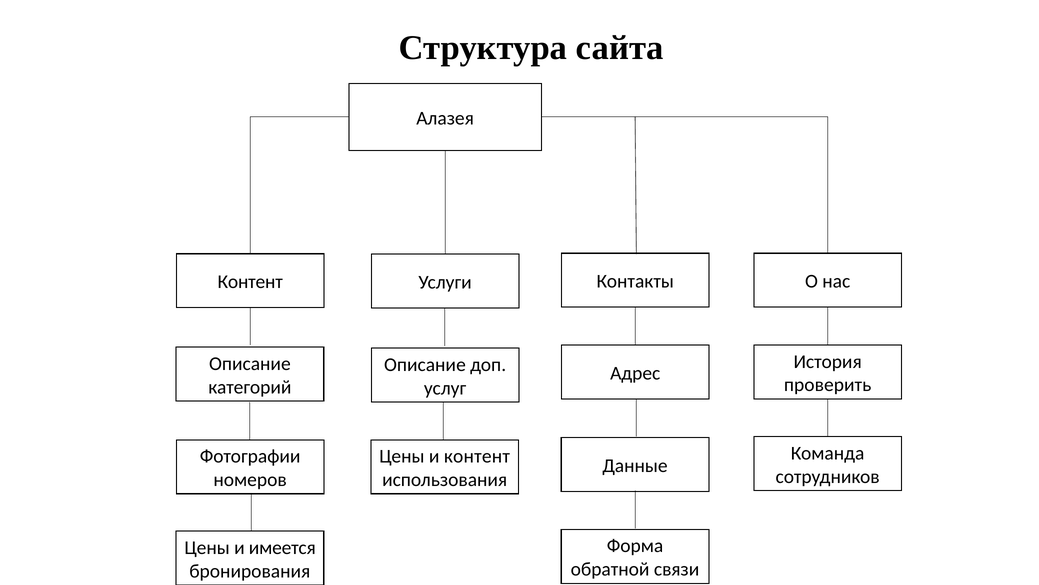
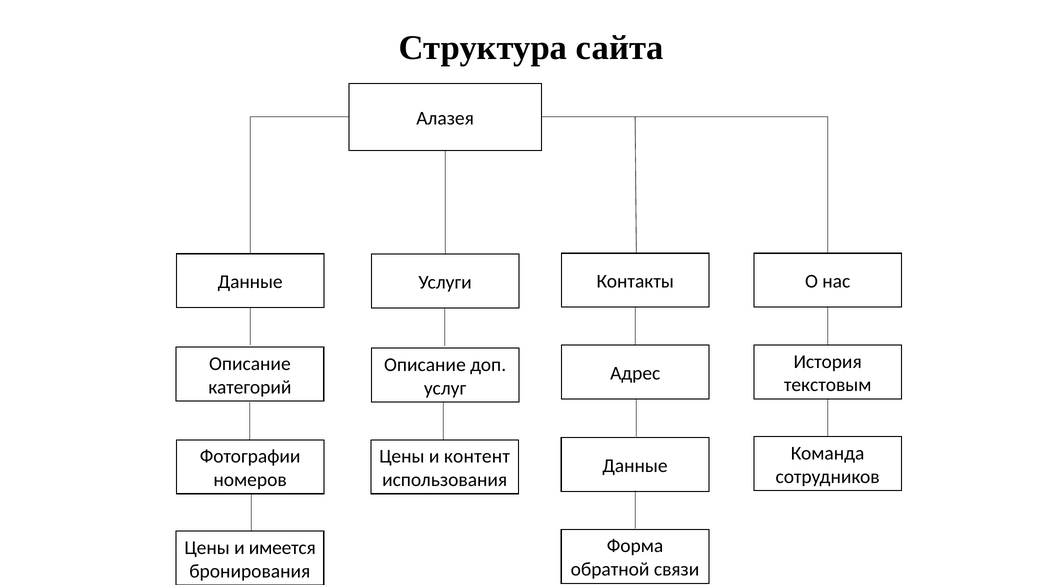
Контент: Контент -> Данные (250, 282)
проверить: проверить -> текстовым (828, 385)
